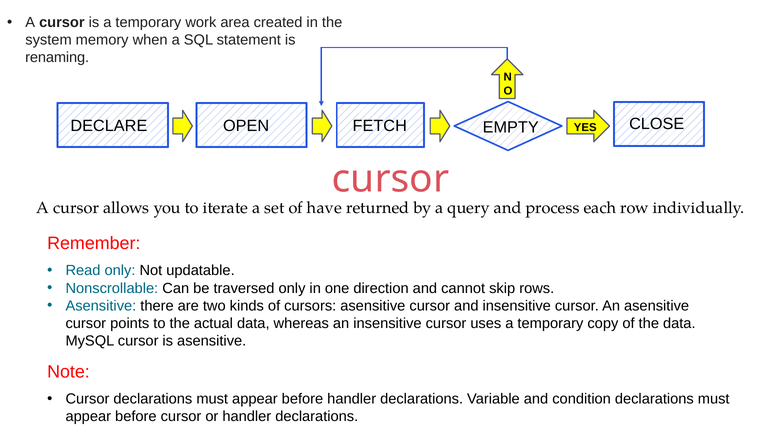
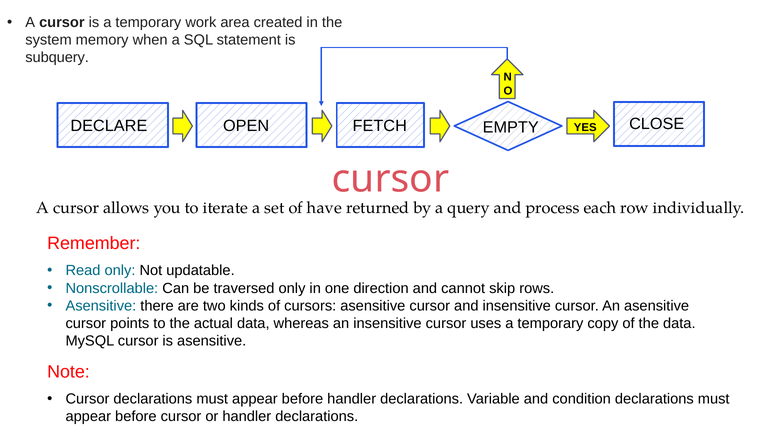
renaming: renaming -> subquery (57, 58)
